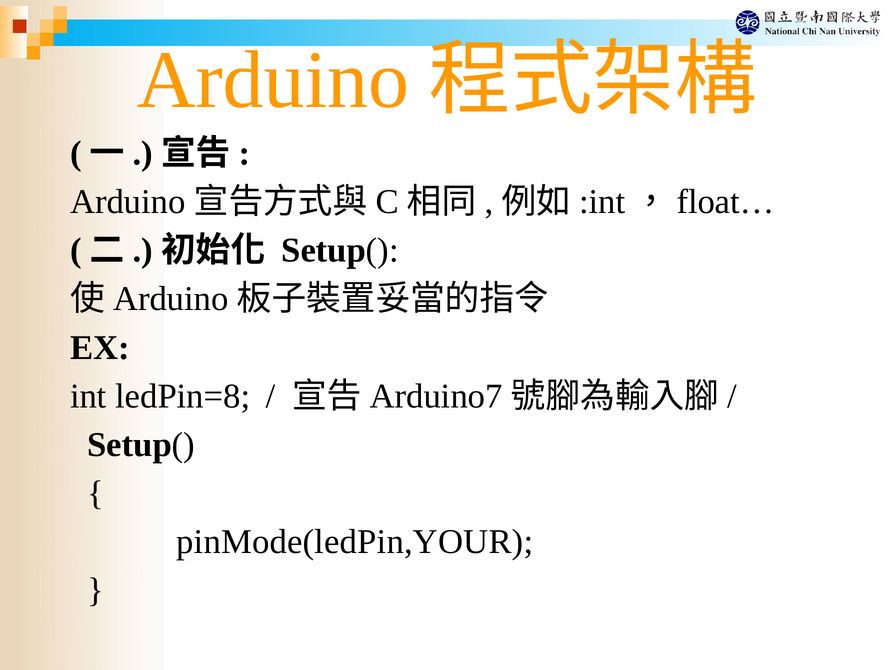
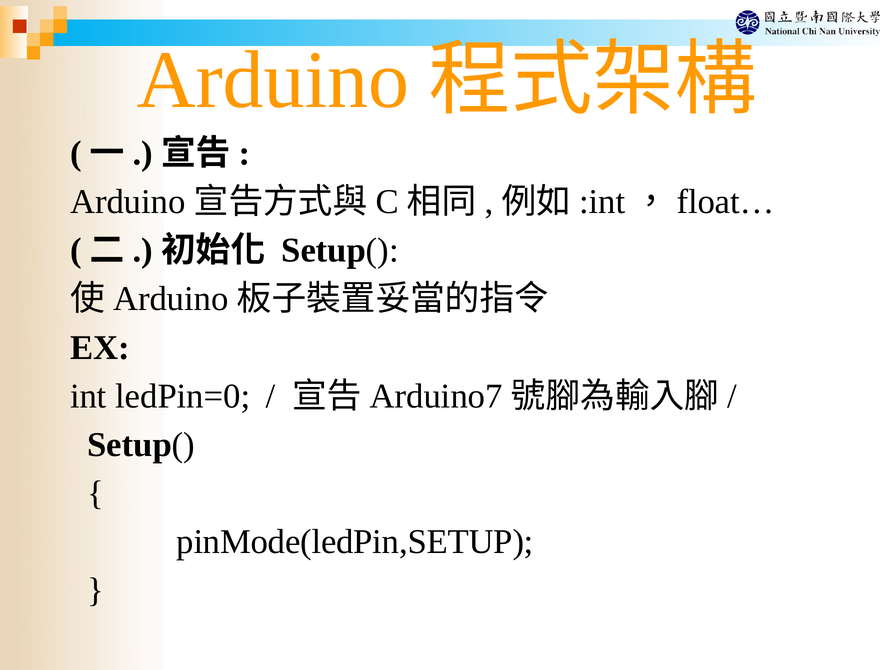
ledPin=8: ledPin=8 -> ledPin=0 (183, 396)
pinMode(ledPin,YOUR: pinMode(ledPin,YOUR -> pinMode(ledPin,SETUP (355, 542)
